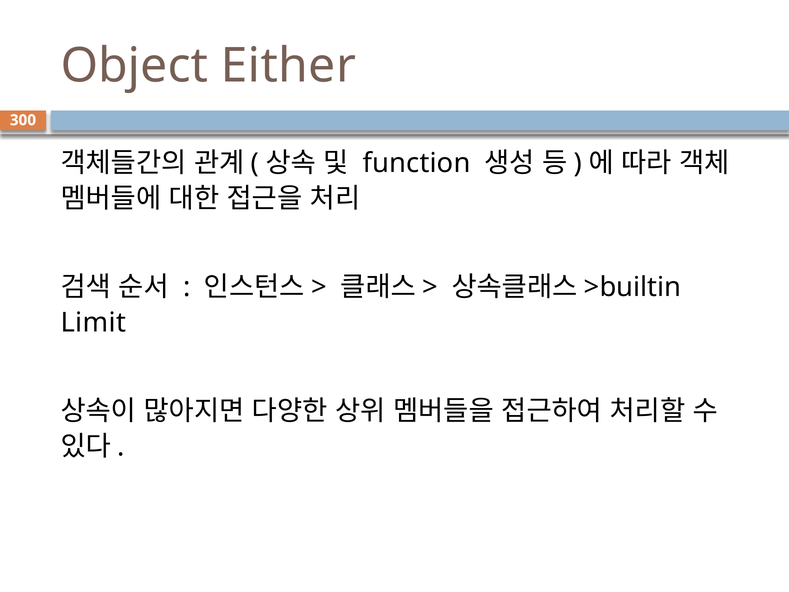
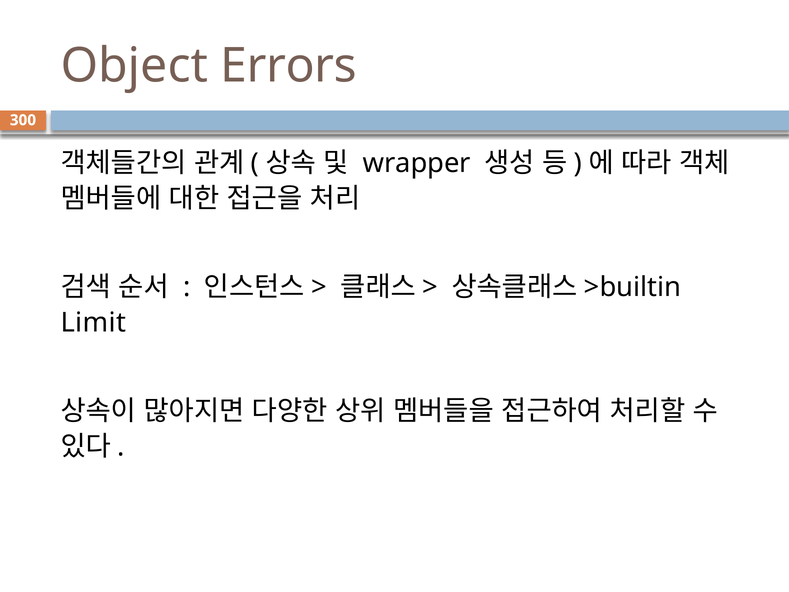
Either: Either -> Errors (289, 66)
function: function -> wrapper (417, 163)
